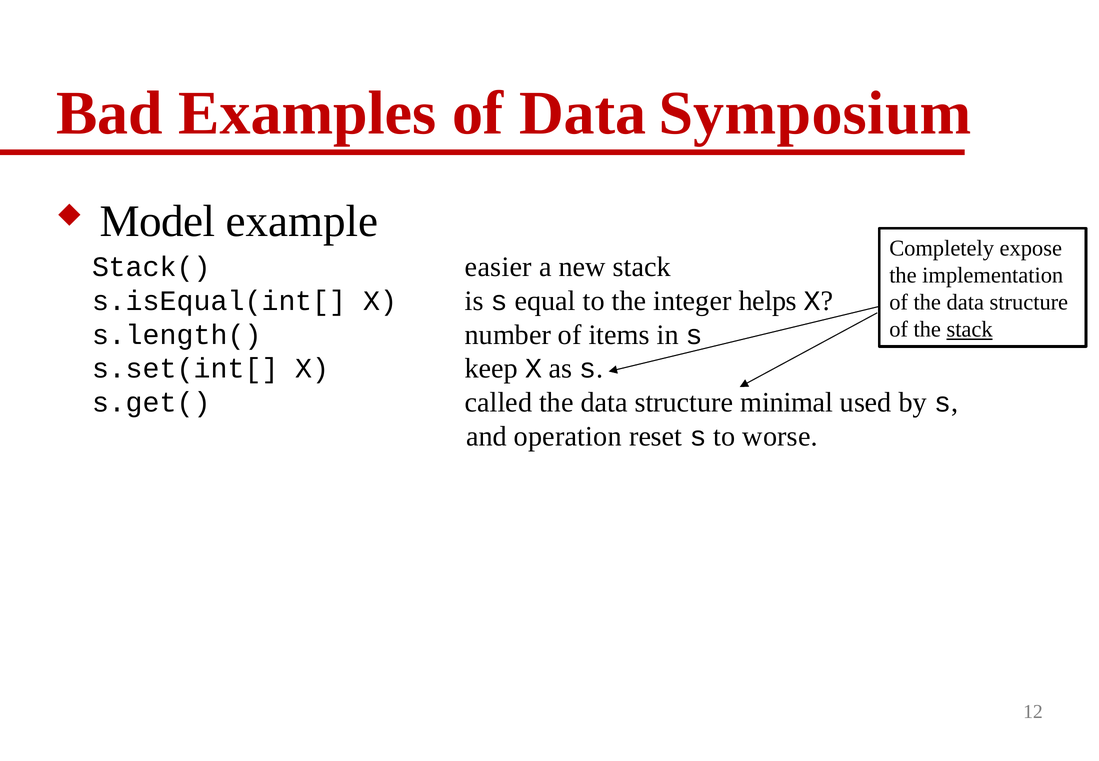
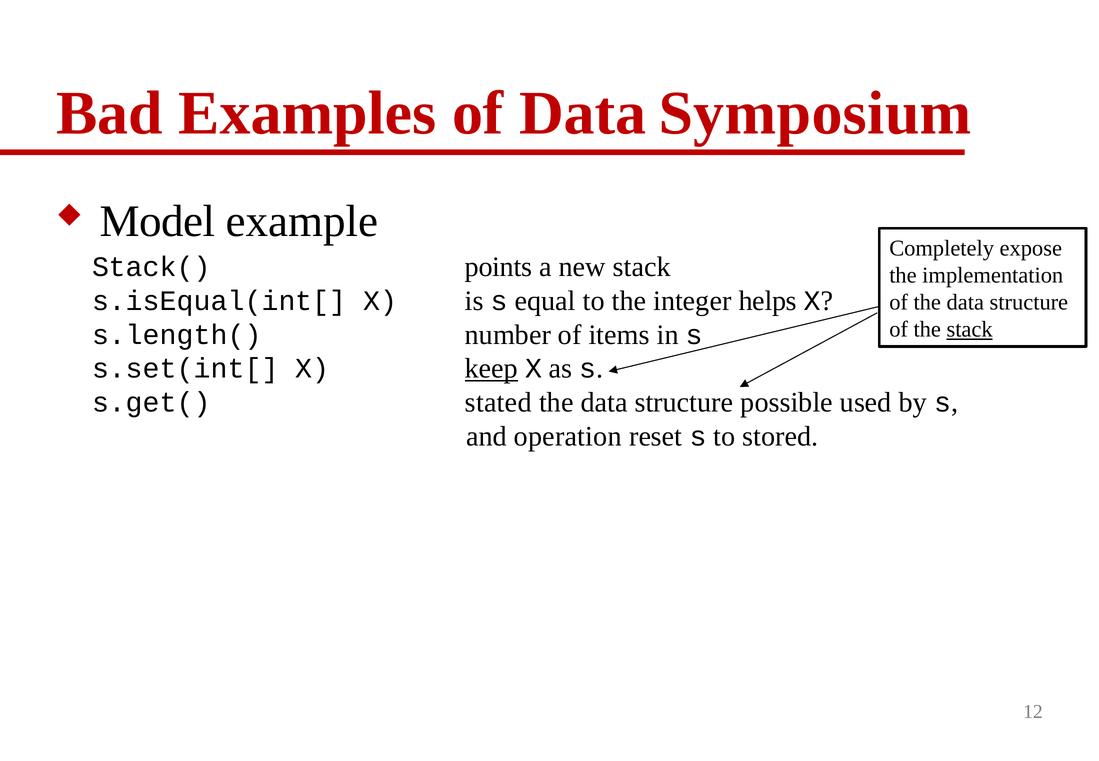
easier: easier -> points (499, 267)
keep underline: none -> present (491, 369)
called: called -> stated (498, 402)
minimal: minimal -> possible (787, 402)
worse: worse -> stored (780, 436)
